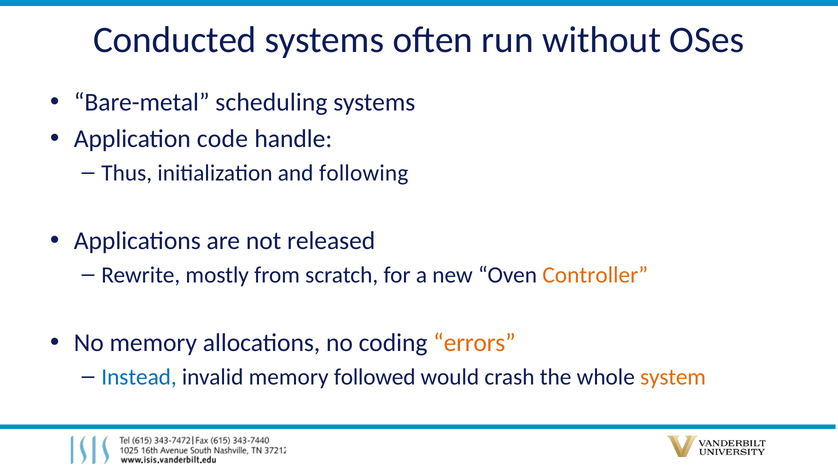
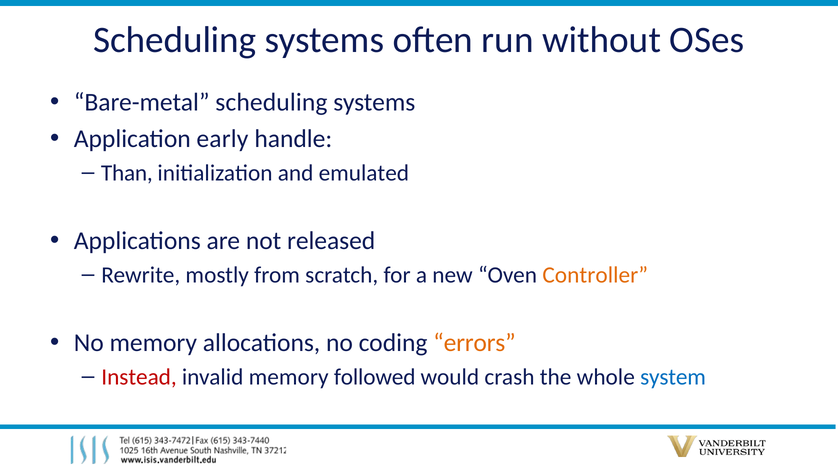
Conducted: Conducted -> Scheduling (175, 40)
code: code -> early (222, 139)
Thus: Thus -> Than (127, 173)
following: following -> emulated (364, 173)
Instead colour: blue -> red (139, 376)
system colour: orange -> blue (673, 376)
